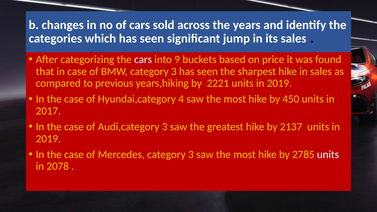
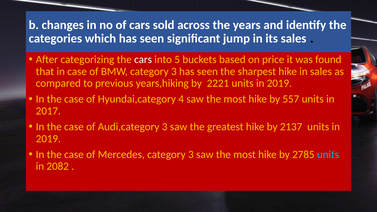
9: 9 -> 5 (177, 60)
450: 450 -> 557 (291, 99)
units colour: white -> light blue (328, 154)
2078: 2078 -> 2082 (58, 166)
